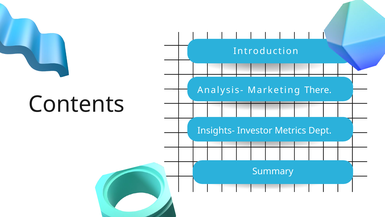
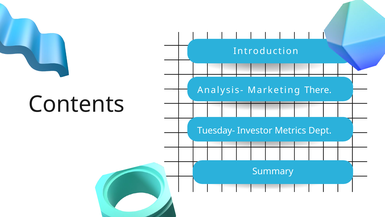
Insights-: Insights- -> Tuesday- (216, 130)
